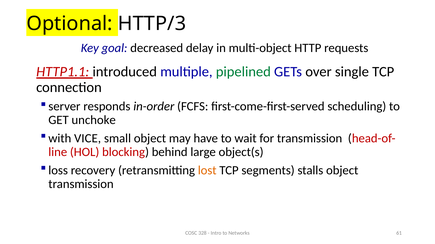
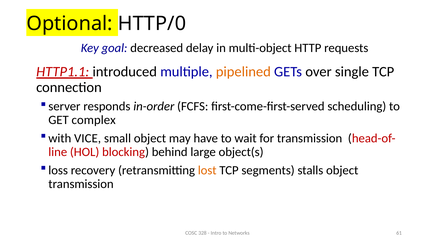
HTTP/3: HTTP/3 -> HTTP/0 (152, 24)
pipelined colour: green -> orange (243, 72)
unchoke: unchoke -> complex (94, 120)
